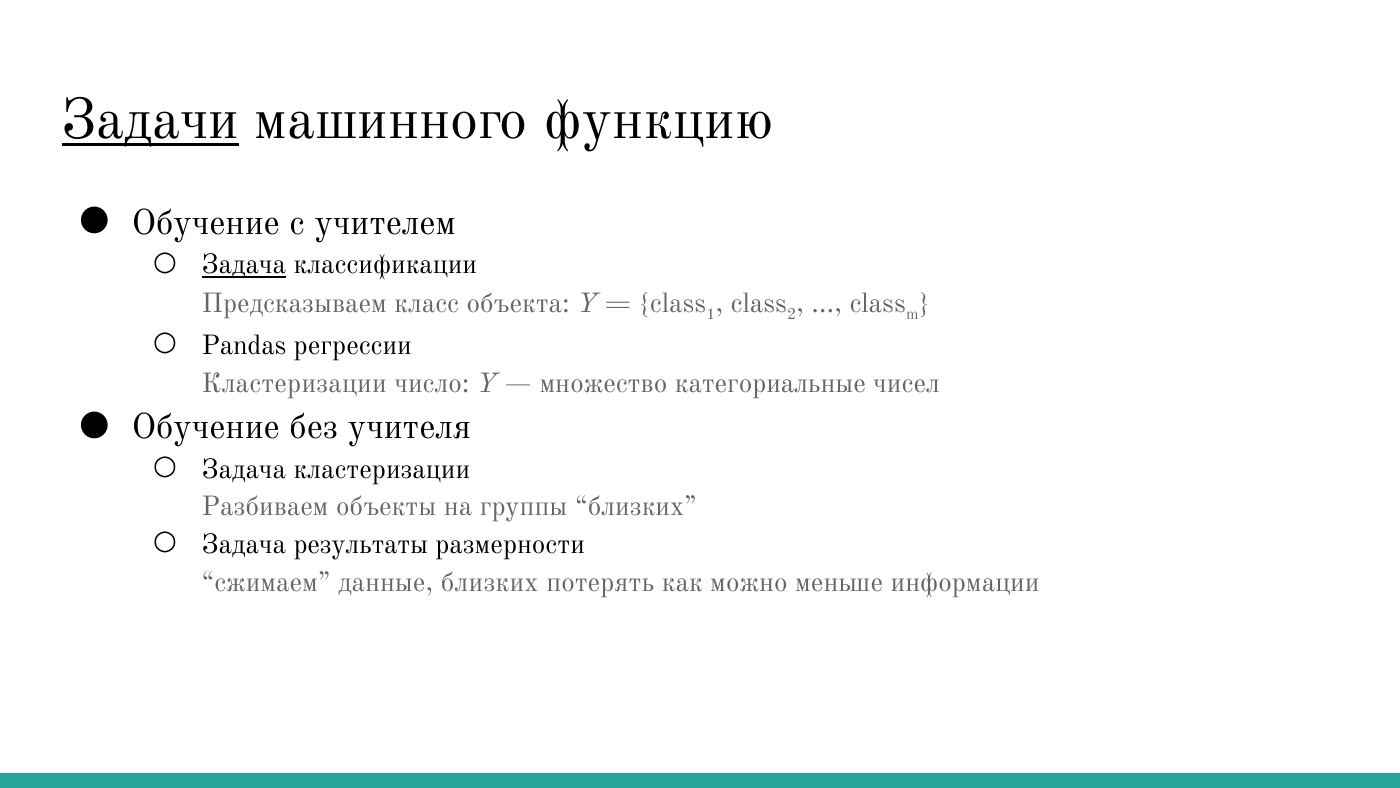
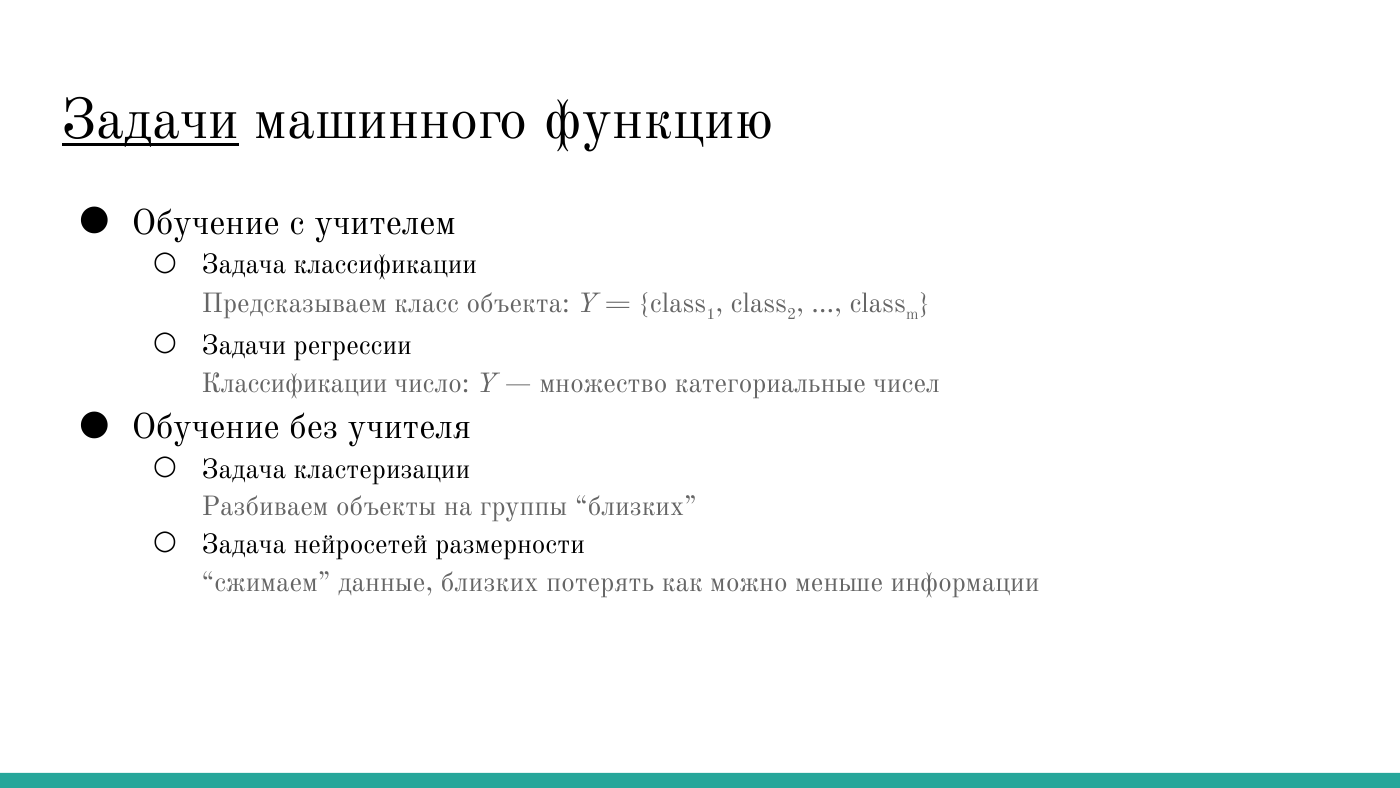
Задача underline: present -> none (244, 265)
Pandas: Pandas -> Задачи (244, 345)
Кластеризации: Кластеризации -> Классификации (294, 383)
результаты: результаты -> нейросетей (361, 544)
